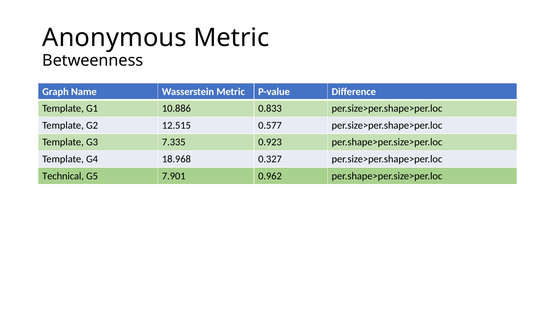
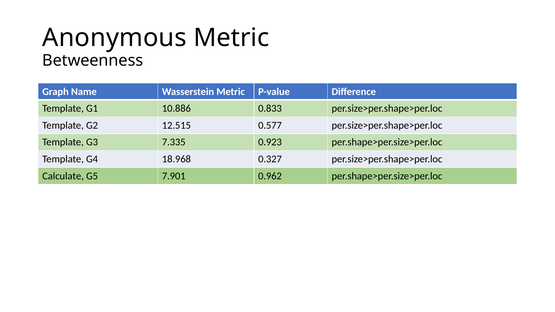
Technical: Technical -> Calculate (63, 176)
